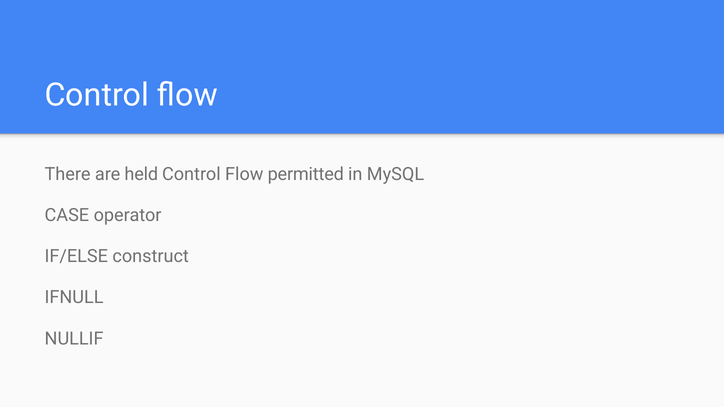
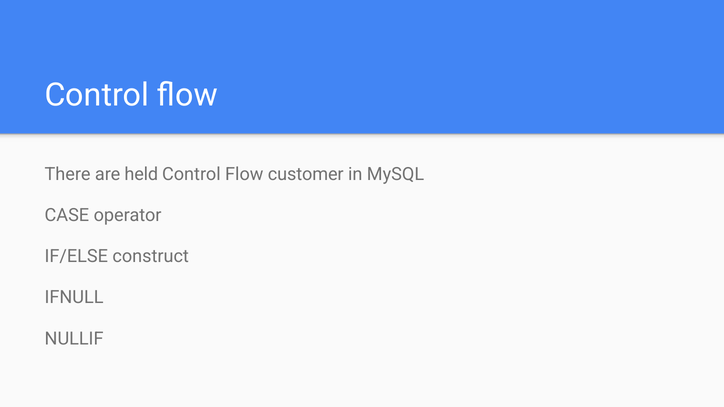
permitted: permitted -> customer (306, 175)
